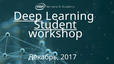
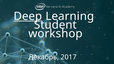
Student underline: present -> none (55, 25)
